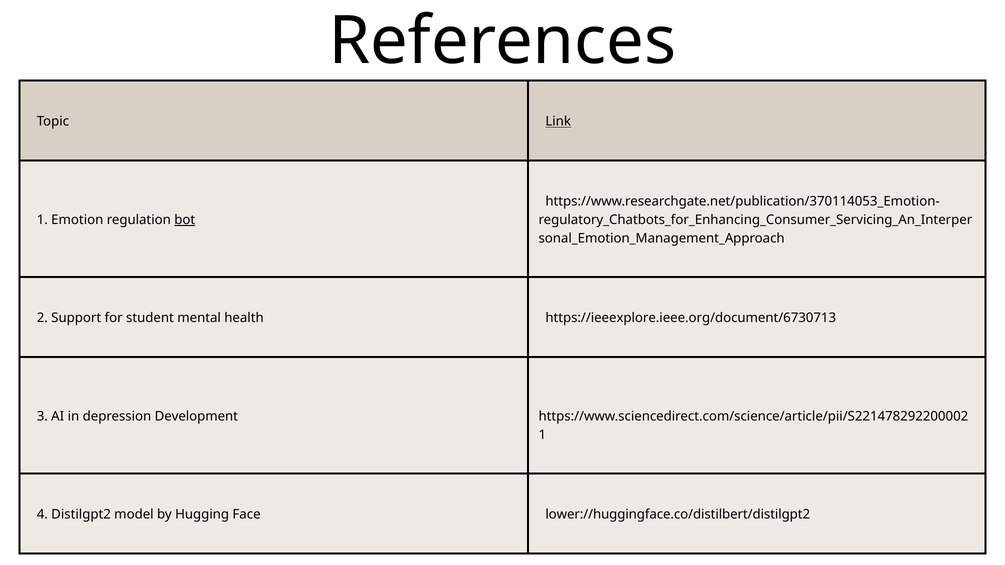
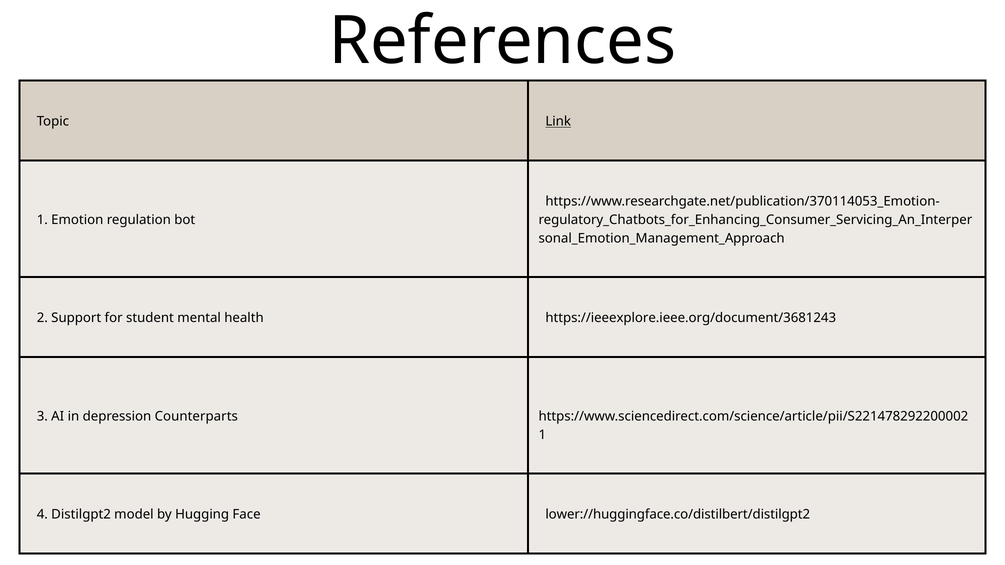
bot underline: present -> none (185, 220)
https://ieeexplore.ieee.org/document/6730713: https://ieeexplore.ieee.org/document/6730713 -> https://ieeexplore.ieee.org/document/3681243 (691, 318)
Development: Development -> Counterparts (196, 417)
